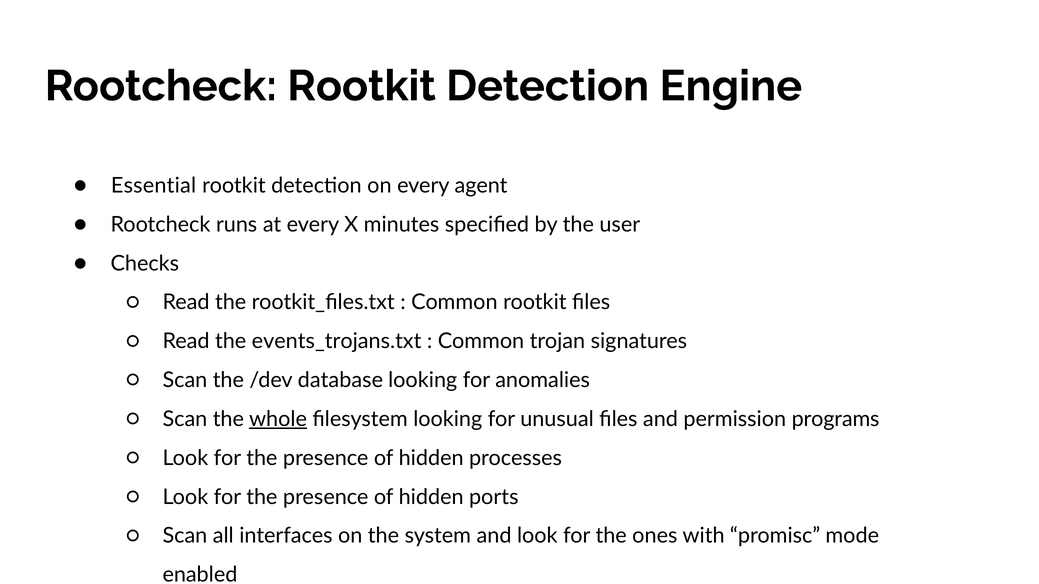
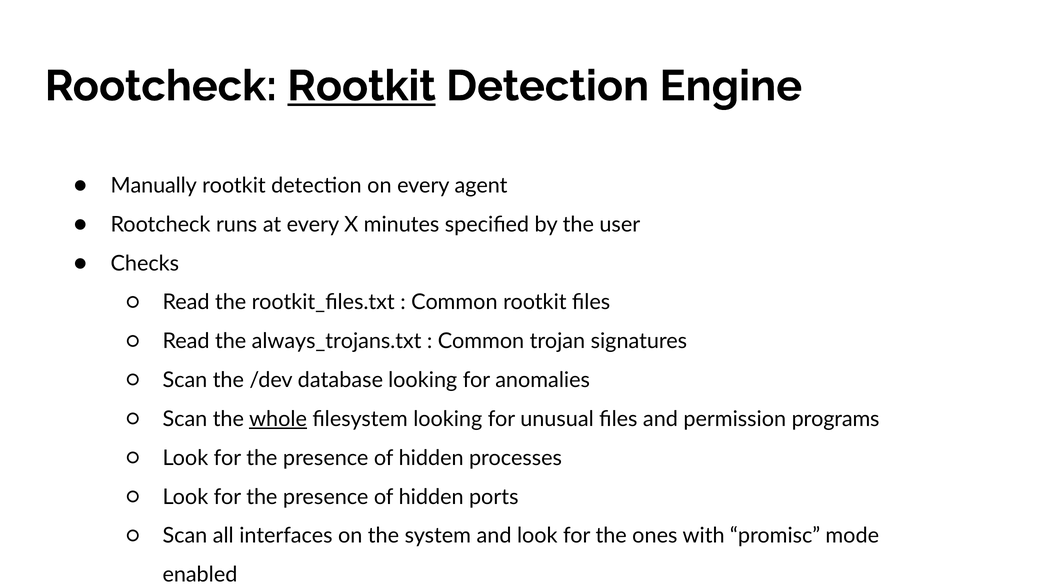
Rootkit underline: none -> present (362, 86)
Essential: Essential -> Manually (154, 186)
events_trojans.txt: events_trojans.txt -> always_trojans.txt (337, 341)
